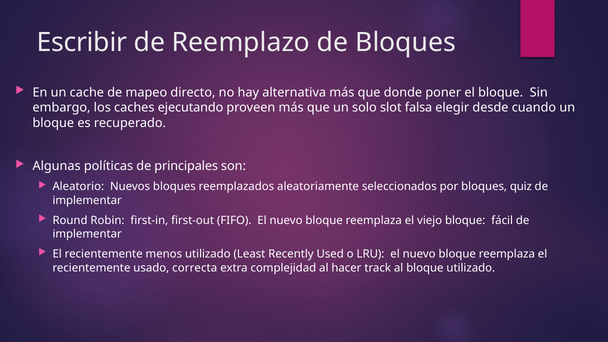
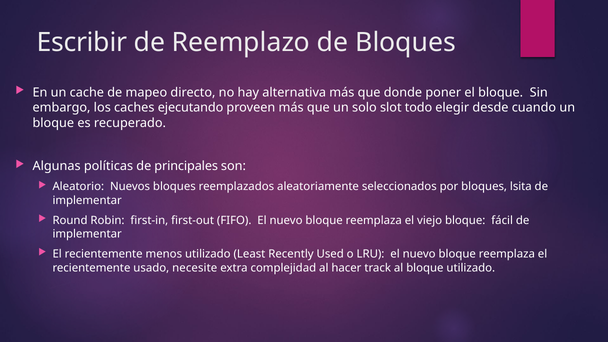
falsa: falsa -> todo (419, 108)
quiz: quiz -> lsita (521, 187)
correcta: correcta -> necesite (195, 268)
